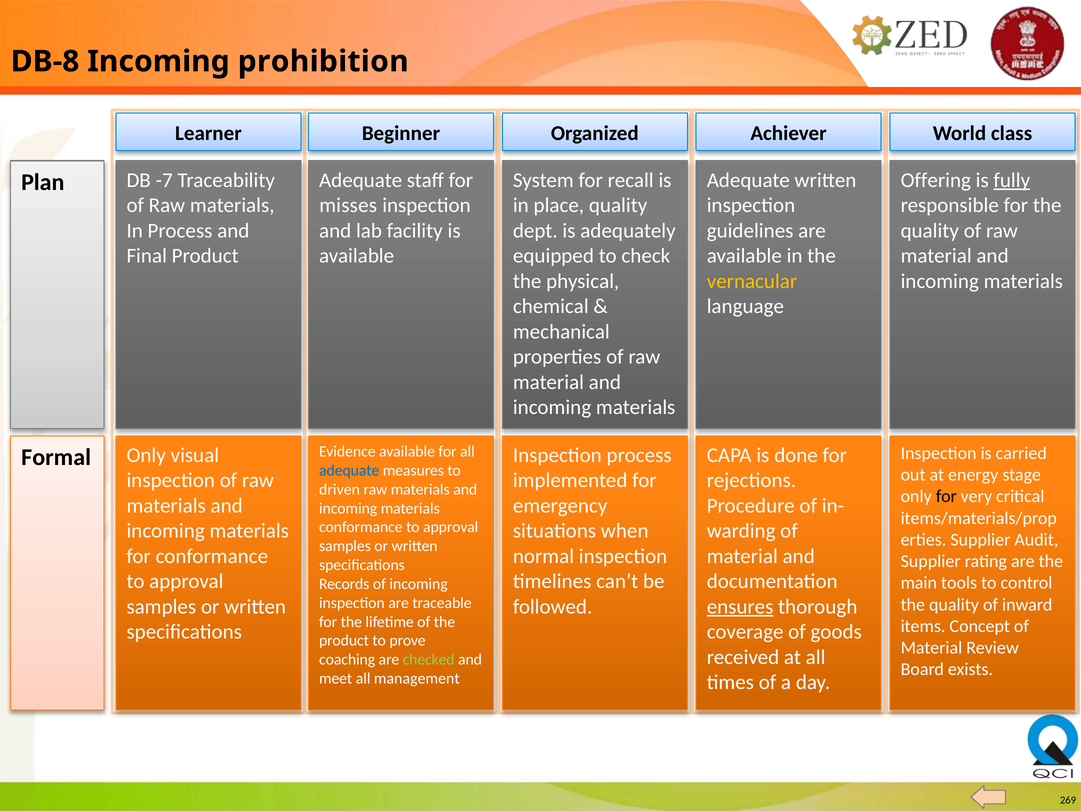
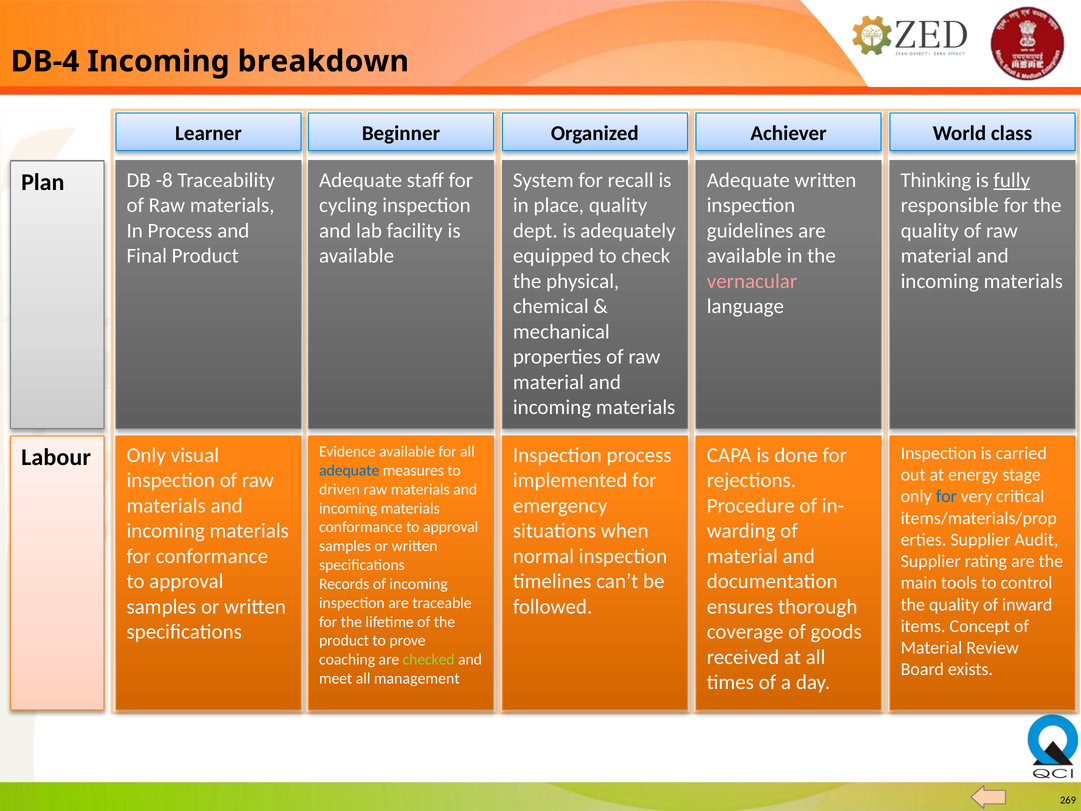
DB-8: DB-8 -> DB-4 (45, 61)
prohibition: prohibition -> breakdown (323, 61)
-7: -7 -> -8 (164, 180)
Offering: Offering -> Thinking (936, 180)
misses: misses -> cycling (348, 205)
vernacular colour: yellow -> pink (752, 281)
Formal: Formal -> Labour (56, 457)
for colour: black -> blue (946, 496)
ensures underline: present -> none (740, 607)
